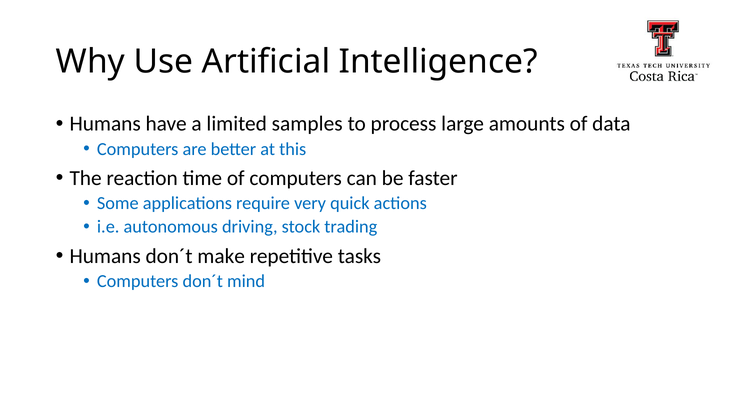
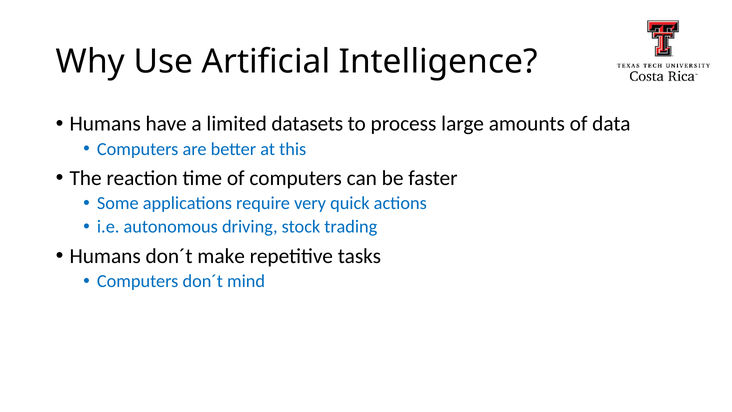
samples: samples -> datasets (307, 124)
